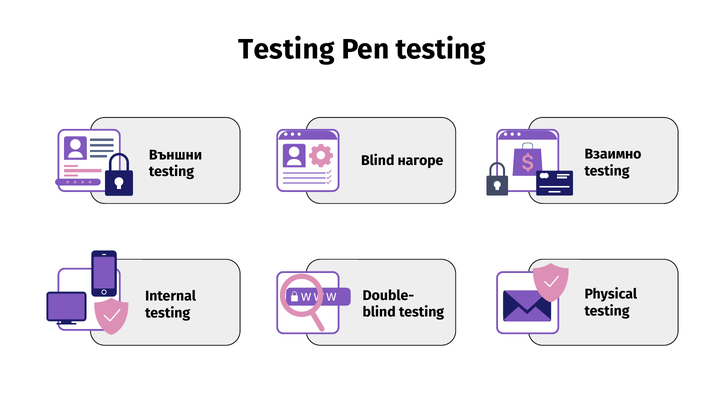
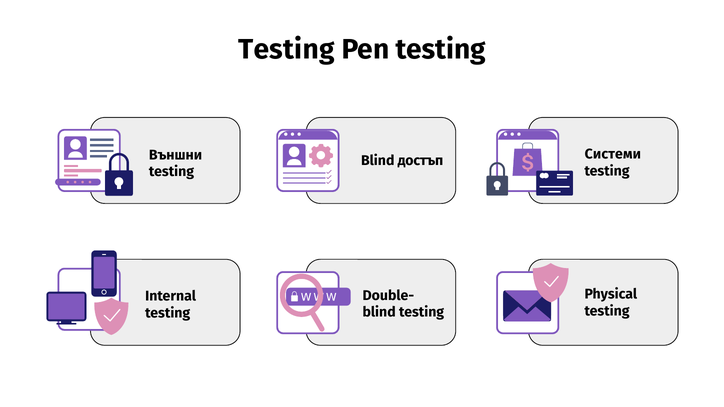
Взаимно: Взаимно -> Системи (613, 154)
нагоре: нагоре -> достъп (420, 161)
